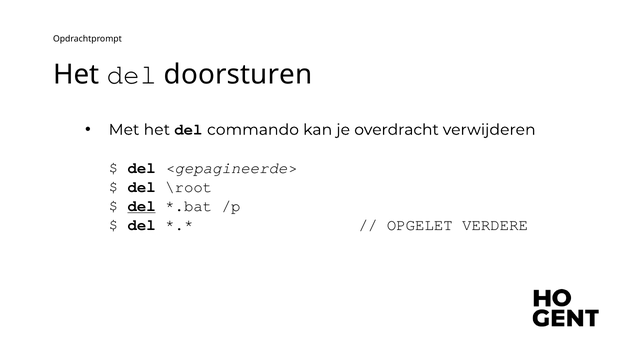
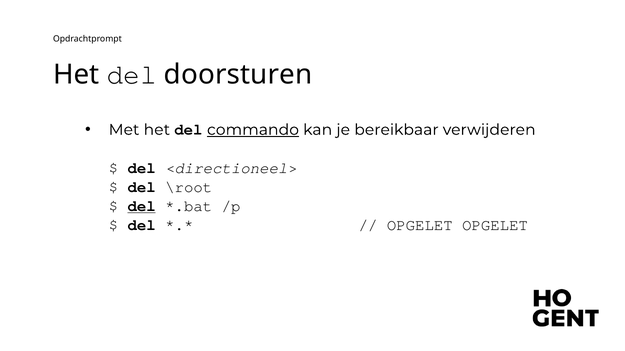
commando underline: none -> present (253, 130)
overdracht: overdracht -> bereikbaar (396, 130)
<gepagineerde>: <gepagineerde> -> <directioneel> (231, 168)
OPGELET VERDERE: VERDERE -> OPGELET (495, 226)
